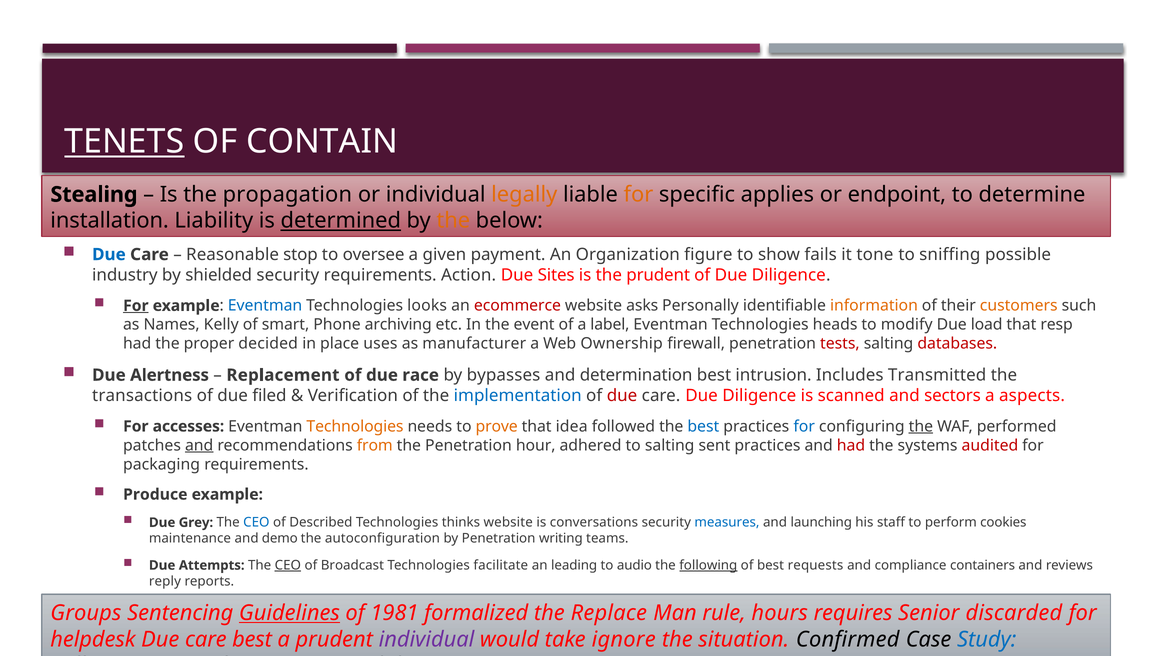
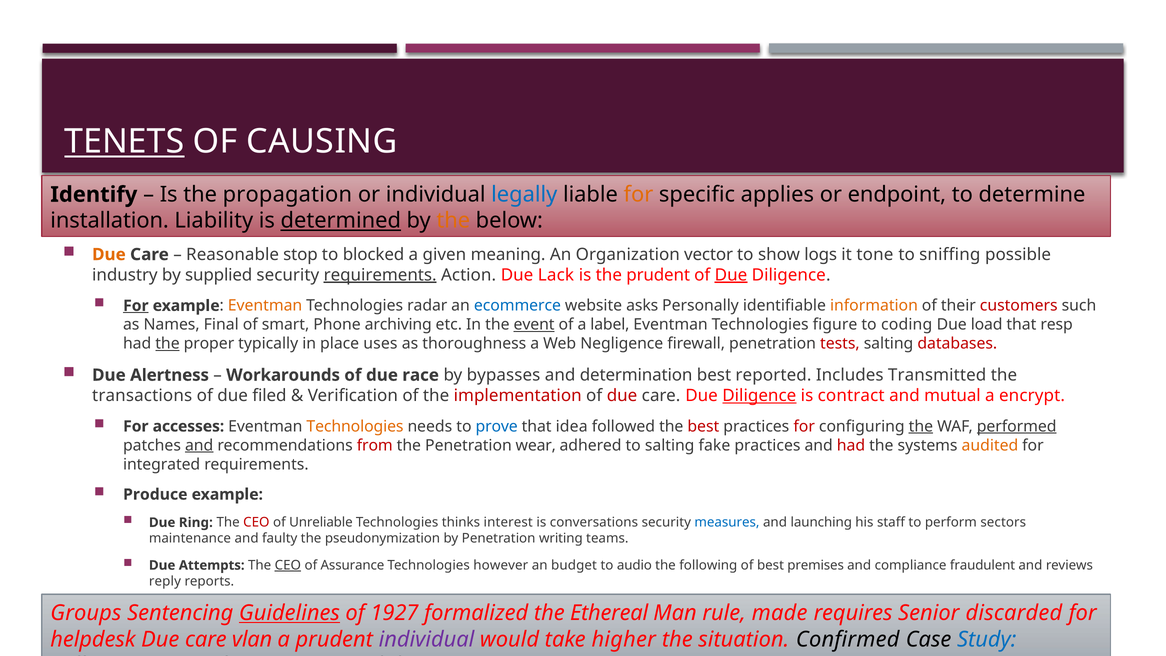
CONTAIN: CONTAIN -> CAUSING (322, 142)
Stealing: Stealing -> Identify (94, 195)
legally colour: orange -> blue (524, 195)
Due colour: blue -> orange (109, 254)
oversee: oversee -> blocked (374, 254)
payment: payment -> meaning (508, 254)
figure: figure -> vector (709, 254)
fails: fails -> logs (821, 254)
shielded: shielded -> supplied (219, 275)
requirements underline: none -> present (380, 275)
Sites: Sites -> Lack (556, 275)
Due underline: none -> present (731, 275)
Eventman colour: blue -> orange (265, 306)
looks: looks -> radar (427, 306)
ecommerce colour: red -> blue (517, 306)
customers colour: orange -> red (1019, 306)
Kelly: Kelly -> Final (221, 325)
event underline: none -> present (534, 325)
heads: heads -> figure (835, 325)
modify: modify -> coding (907, 325)
the underline: none -> present (167, 344)
decided: decided -> typically (268, 344)
manufacturer: manufacturer -> thoroughness (474, 344)
Ownership: Ownership -> Negligence (622, 344)
Replacement: Replacement -> Workarounds (283, 375)
intrusion: intrusion -> reported (773, 375)
implementation colour: blue -> red (518, 395)
Diligence underline: none -> present (759, 395)
scanned: scanned -> contract (851, 395)
sectors: sectors -> mutual (952, 395)
aspects: aspects -> encrypt (1032, 395)
prove colour: orange -> blue (497, 426)
best colour: blue -> red (703, 426)
for colour: blue -> red (804, 426)
performed underline: none -> present (1017, 426)
from colour: orange -> red (375, 445)
hour: hour -> wear (536, 445)
sent: sent -> fake (714, 445)
audited colour: red -> orange (990, 445)
packaging: packaging -> integrated (162, 464)
Grey: Grey -> Ring (196, 522)
CEO colour: blue -> red (256, 522)
Described: Described -> Unreliable (321, 522)
thinks website: website -> interest (508, 522)
cookies: cookies -> sectors (1003, 522)
demo: demo -> faulty (280, 538)
autoconfiguration: autoconfiguration -> pseudonymization (383, 538)
Broadcast: Broadcast -> Assurance (352, 565)
facilitate: facilitate -> however (501, 565)
leading: leading -> budget (574, 565)
following underline: present -> none (708, 565)
requests: requests -> premises (816, 565)
containers: containers -> fraudulent (983, 565)
1981: 1981 -> 1927 (394, 613)
Replace: Replace -> Ethereal (609, 613)
hours: hours -> made (780, 613)
care best: best -> vlan (252, 639)
ignore: ignore -> higher (624, 639)
